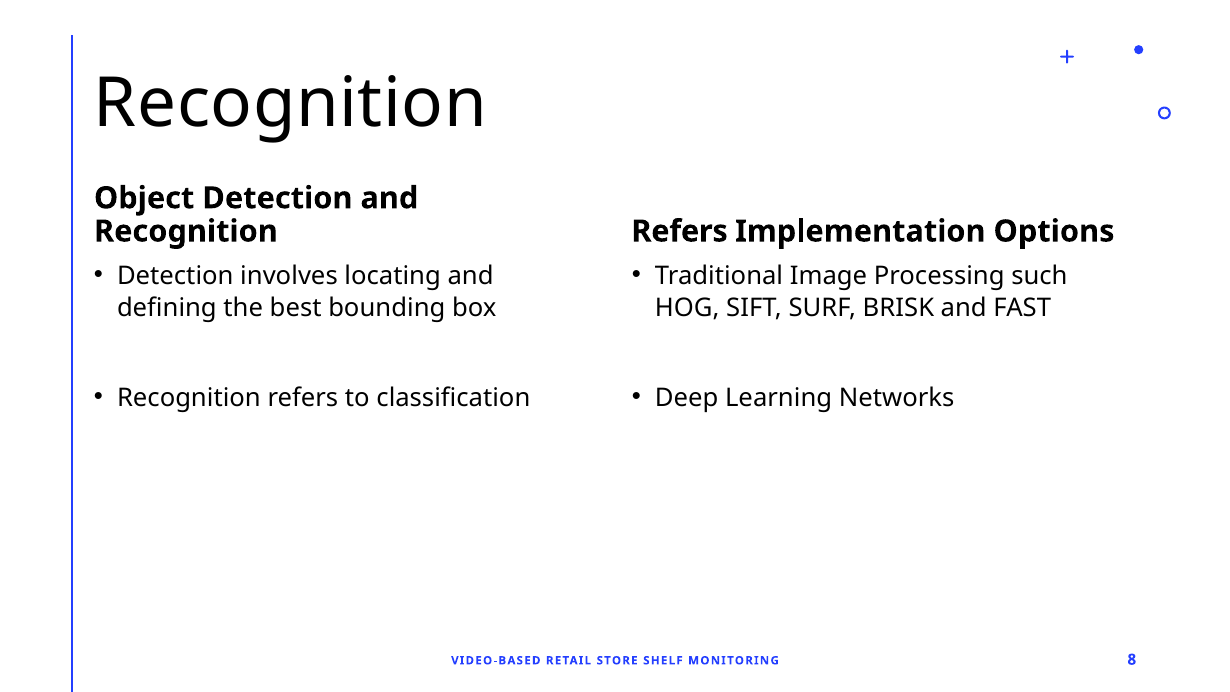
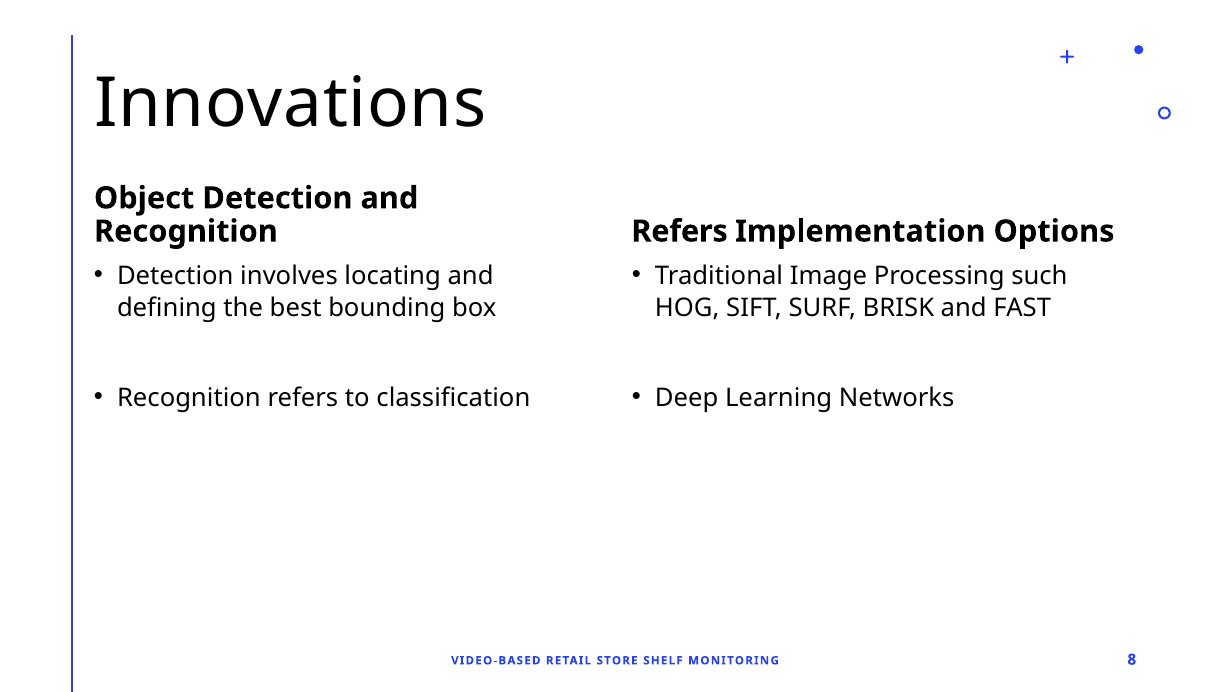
Recognition: Recognition -> Innovations (290, 103)
